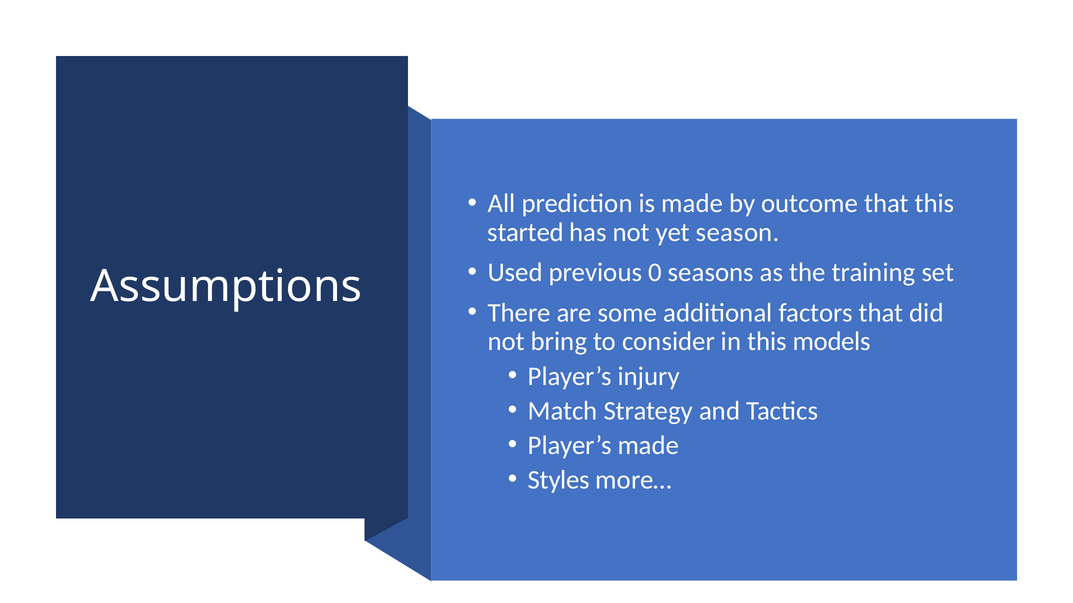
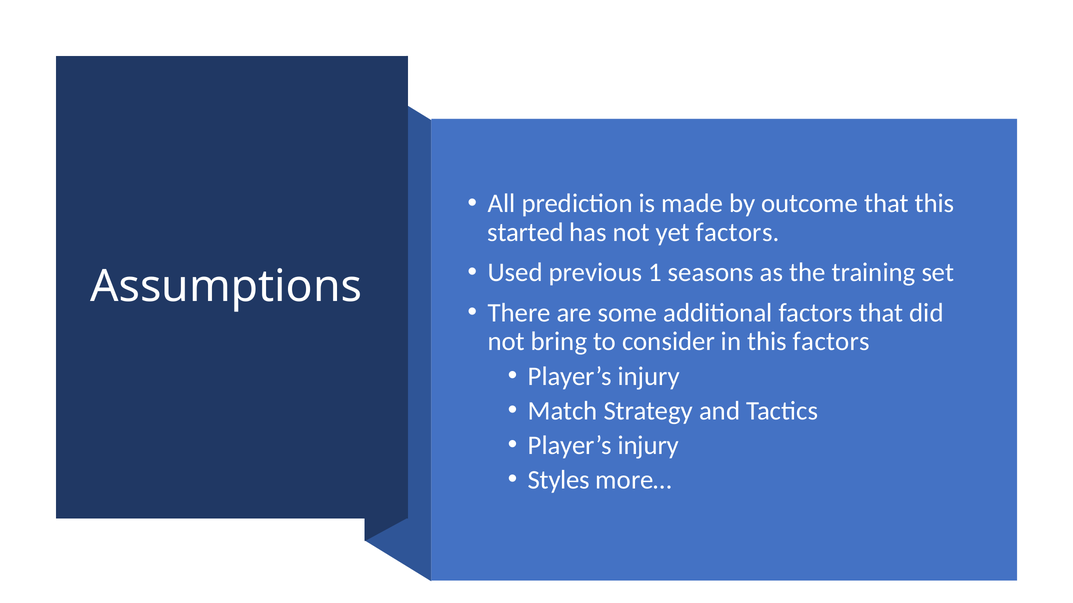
yet season: season -> factors (738, 233)
0: 0 -> 1 (655, 273)
this models: models -> factors (831, 342)
made: made -> injury (648, 446)
